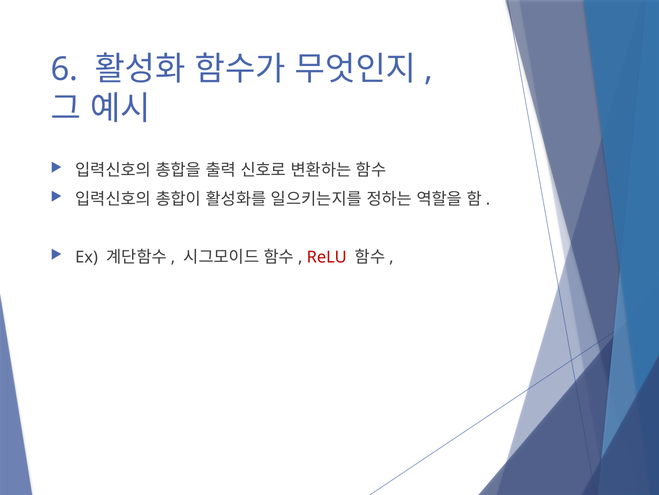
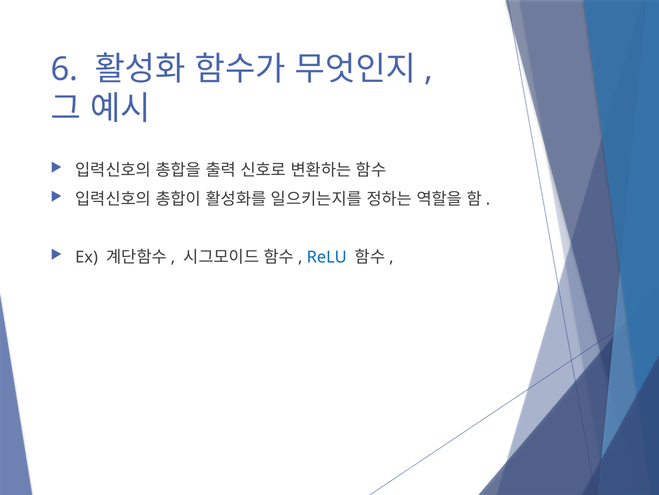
ReLU colour: red -> blue (327, 257)
